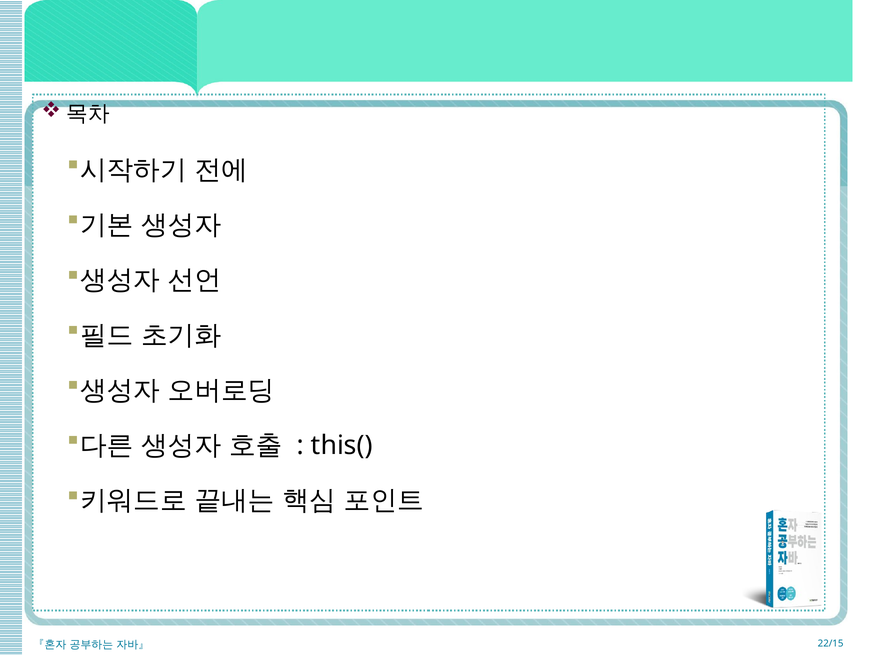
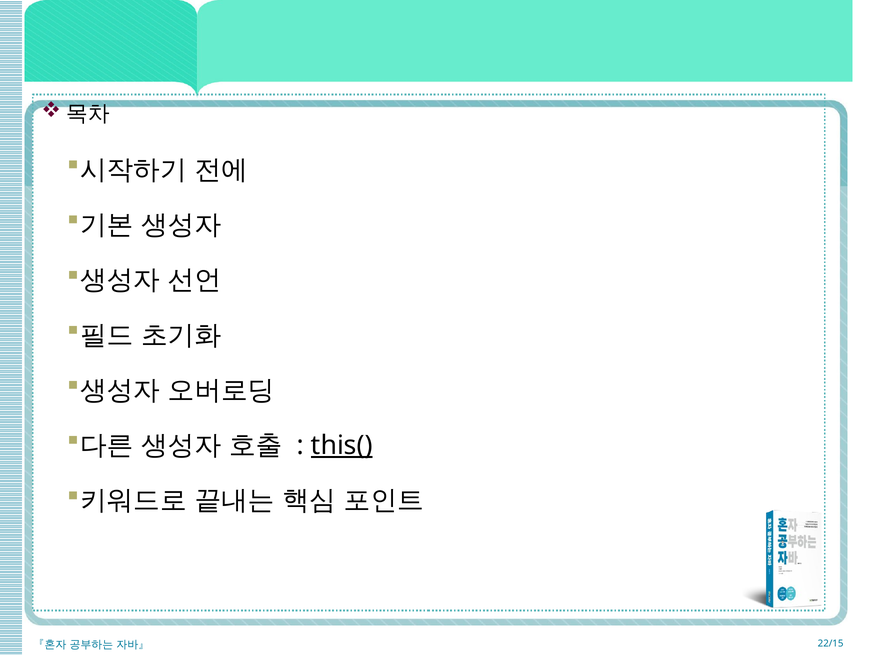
this( underline: none -> present (342, 446)
